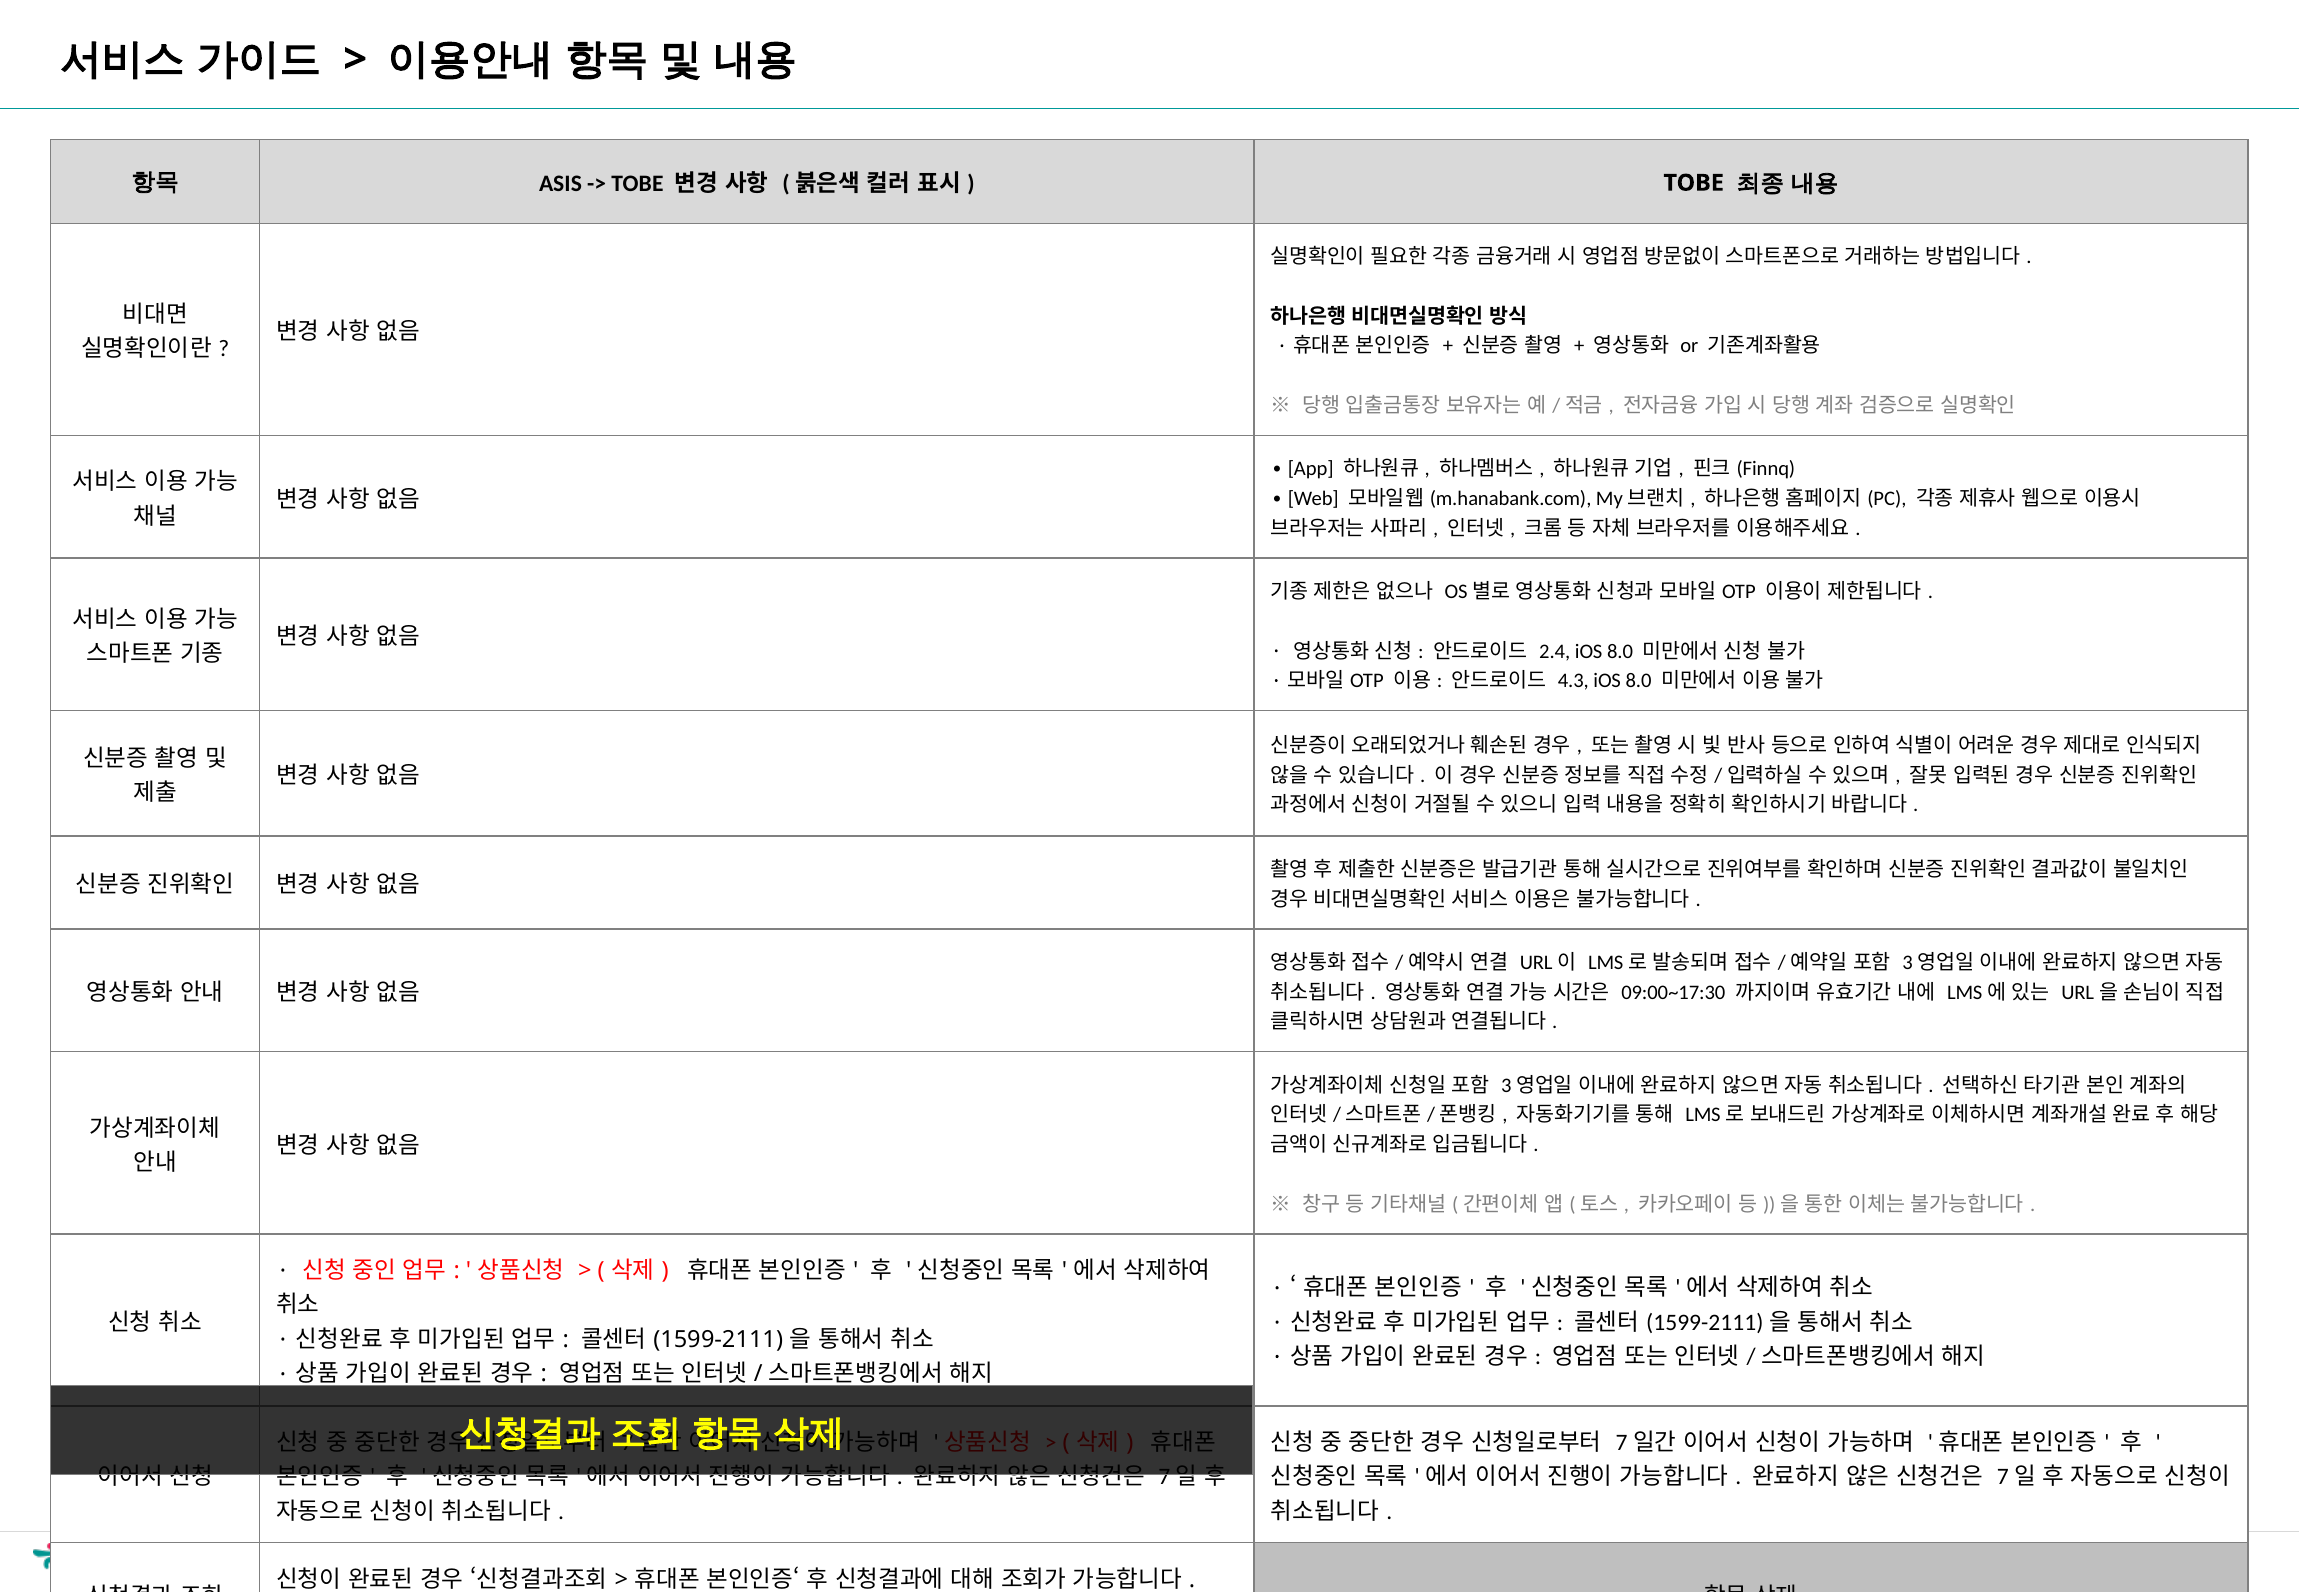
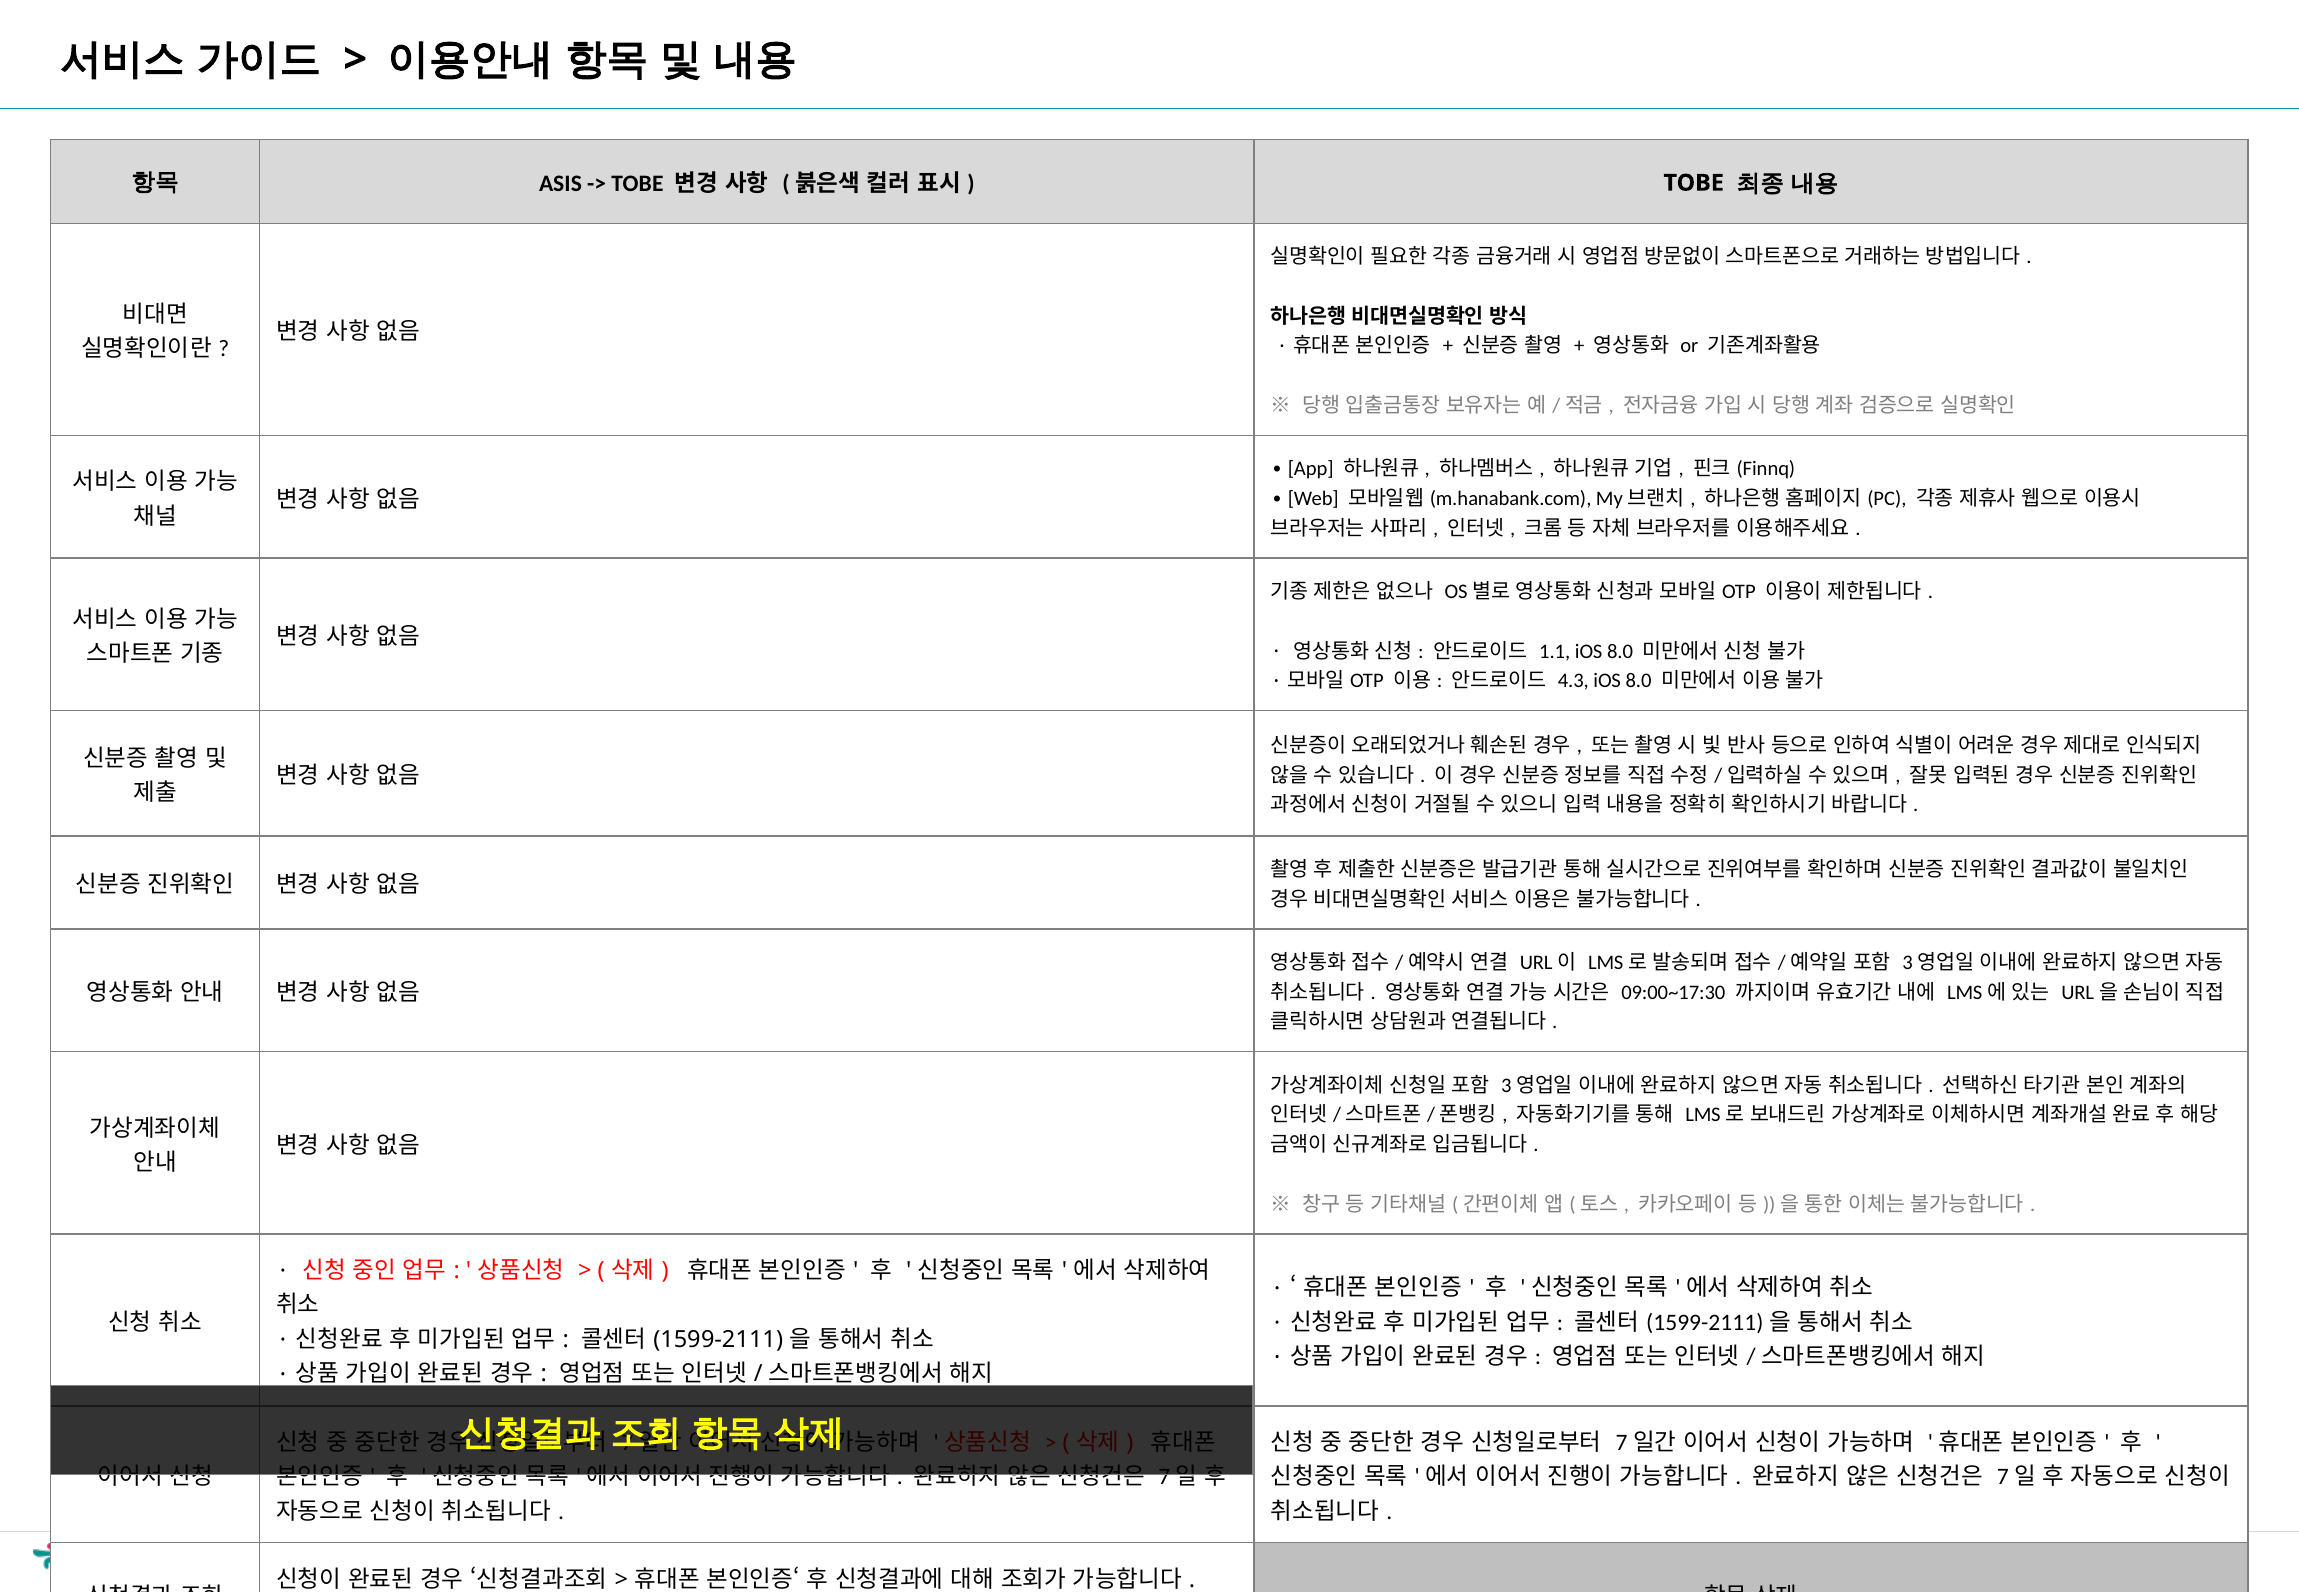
2.4: 2.4 -> 1.1 (1555, 651)
